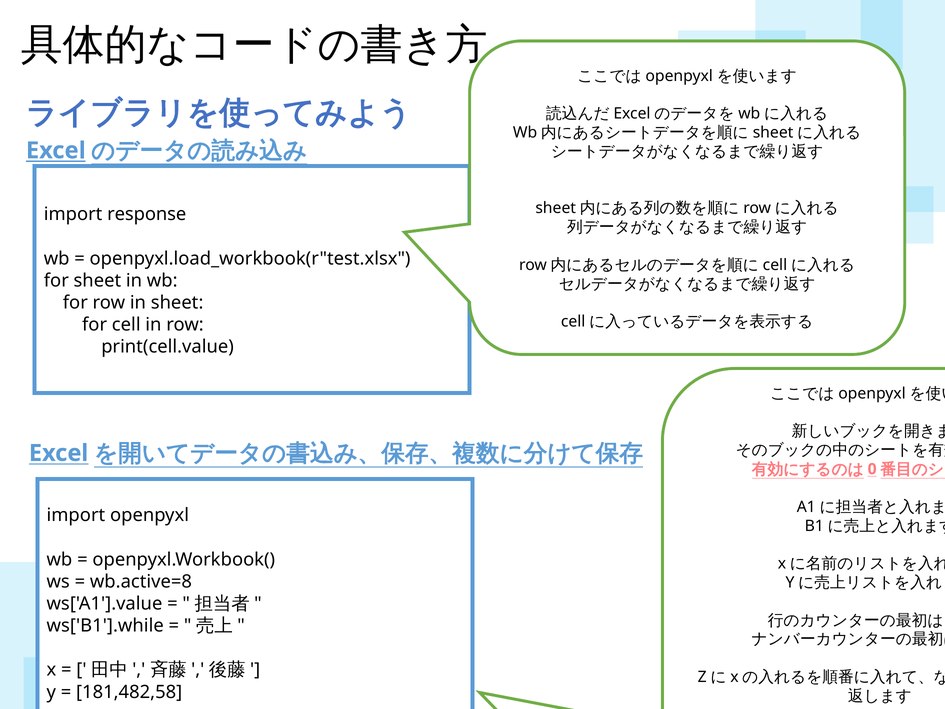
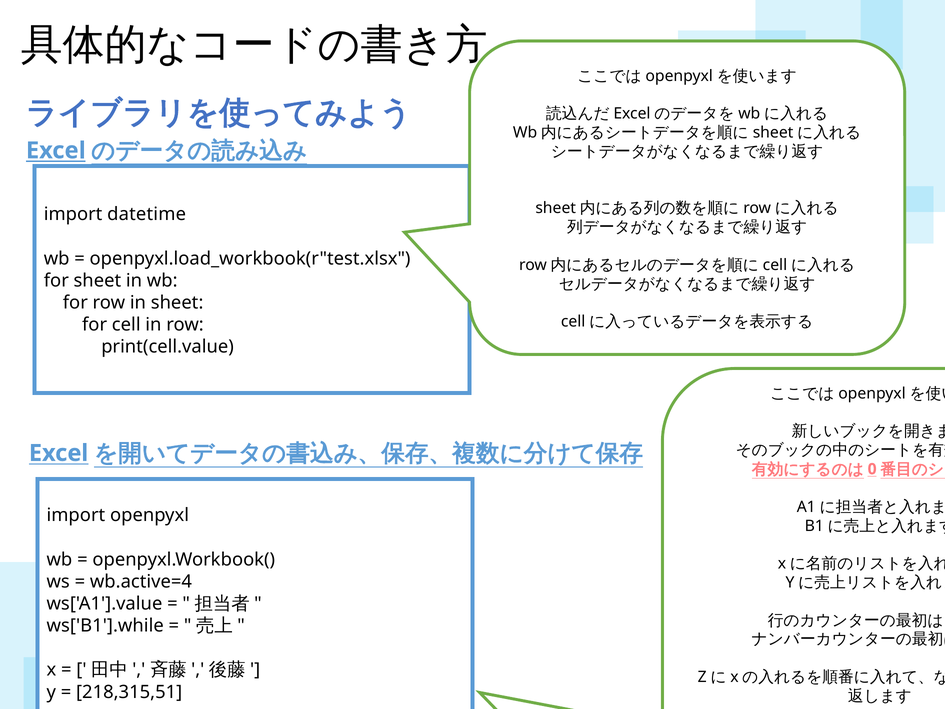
response: response -> datetime (147, 214)
wb.active=8: wb.active=8 -> wb.active=4 (141, 581)
181,482,58: 181,482,58 -> 218,315,51 (129, 692)
